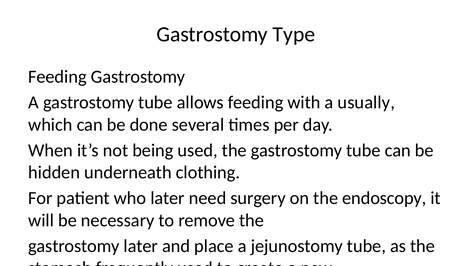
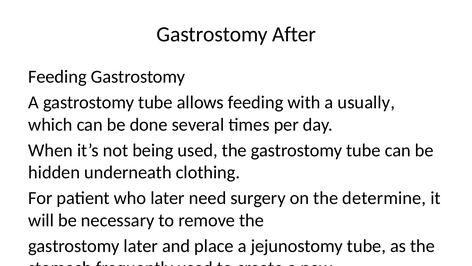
Type: Type -> After (294, 34)
endoscopy: endoscopy -> determine (384, 198)
